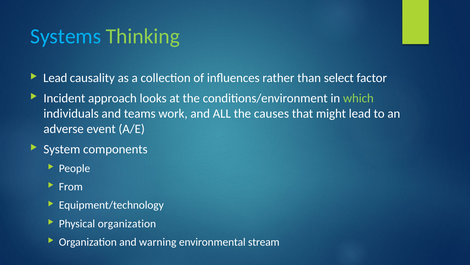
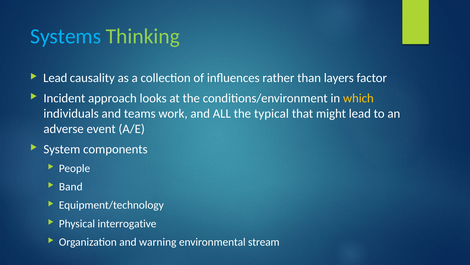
select: select -> layers (339, 78)
which colour: light green -> yellow (358, 98)
causes: causes -> typical (271, 113)
From: From -> Band (71, 186)
Physical organization: organization -> interrogative (127, 223)
